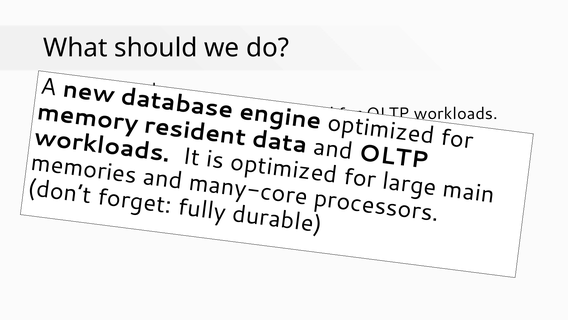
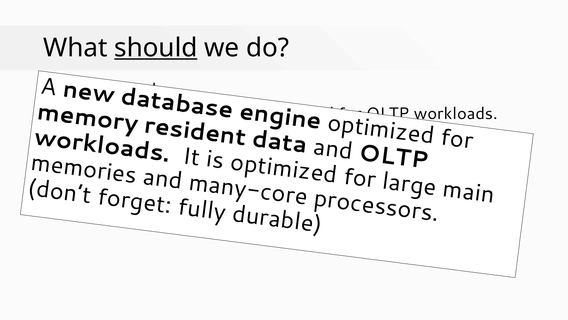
should underline: none -> present (156, 48)
